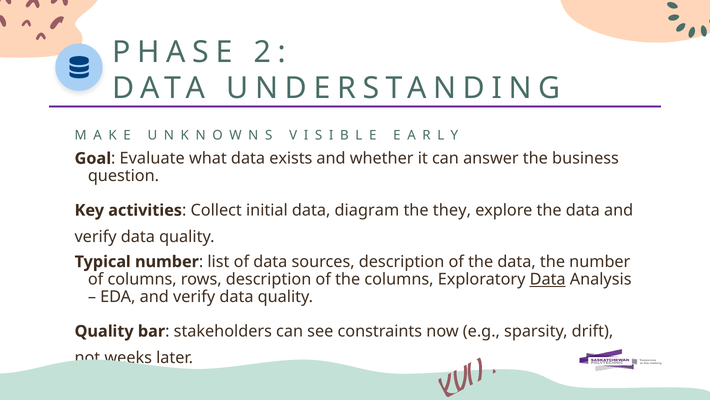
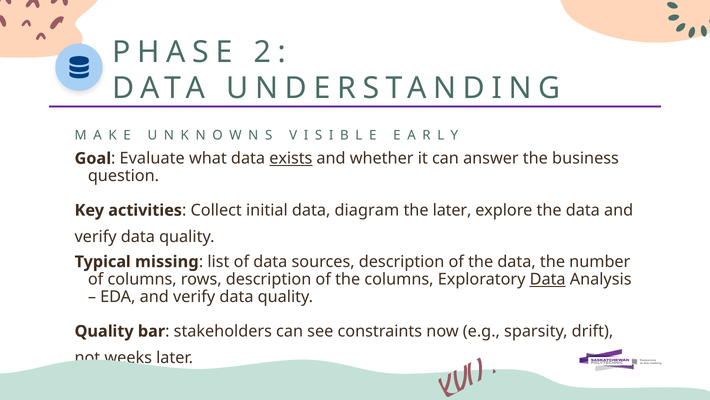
exists underline: none -> present (291, 158)
the they: they -> later (452, 210)
Typical number: number -> missing (167, 261)
